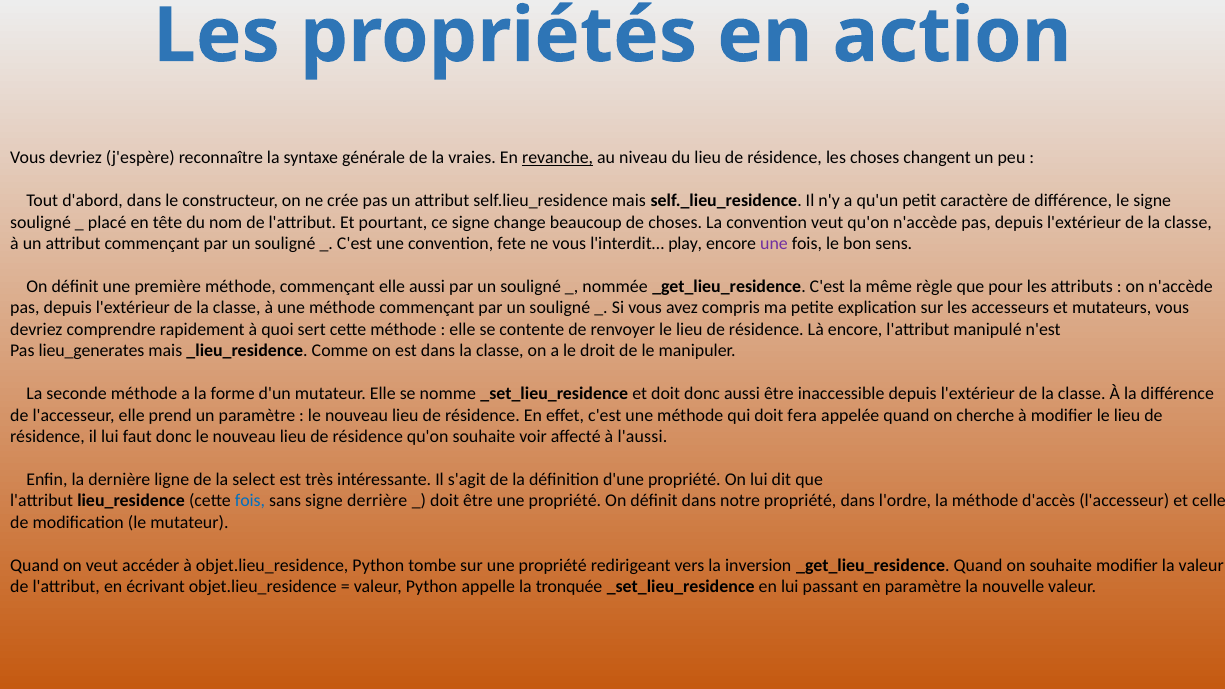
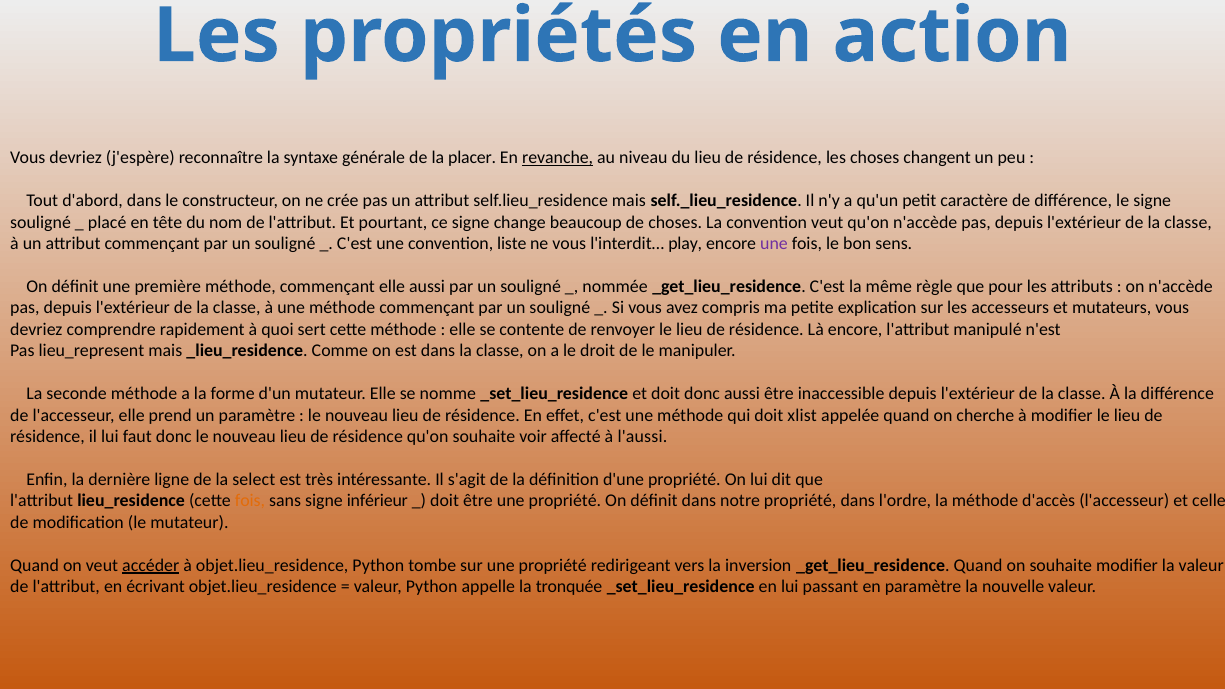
vraies: vraies -> placer (472, 158)
fete: fete -> liste (512, 244)
lieu_generates: lieu_generates -> lieu_represent (91, 351)
fera: fera -> xlist (802, 415)
fois colour: blue -> orange (250, 501)
derrière: derrière -> inférieur (377, 501)
accéder underline: none -> present (151, 565)
